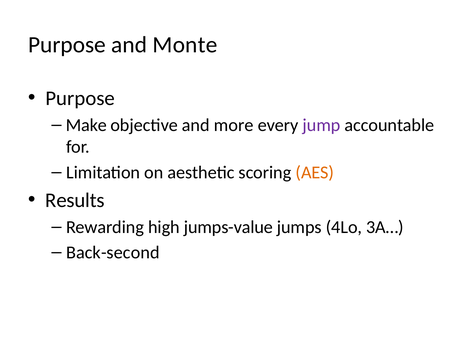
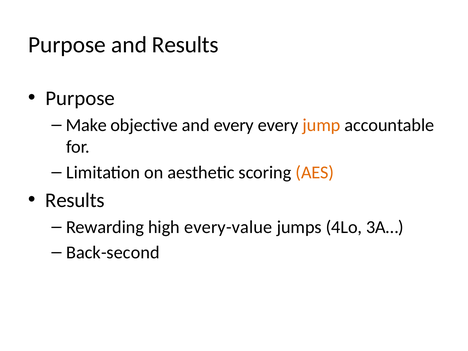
and Monte: Monte -> Results (185, 45)
and more: more -> every (234, 125)
jump colour: purple -> orange (322, 125)
jumps-value: jumps-value -> every-value (228, 227)
